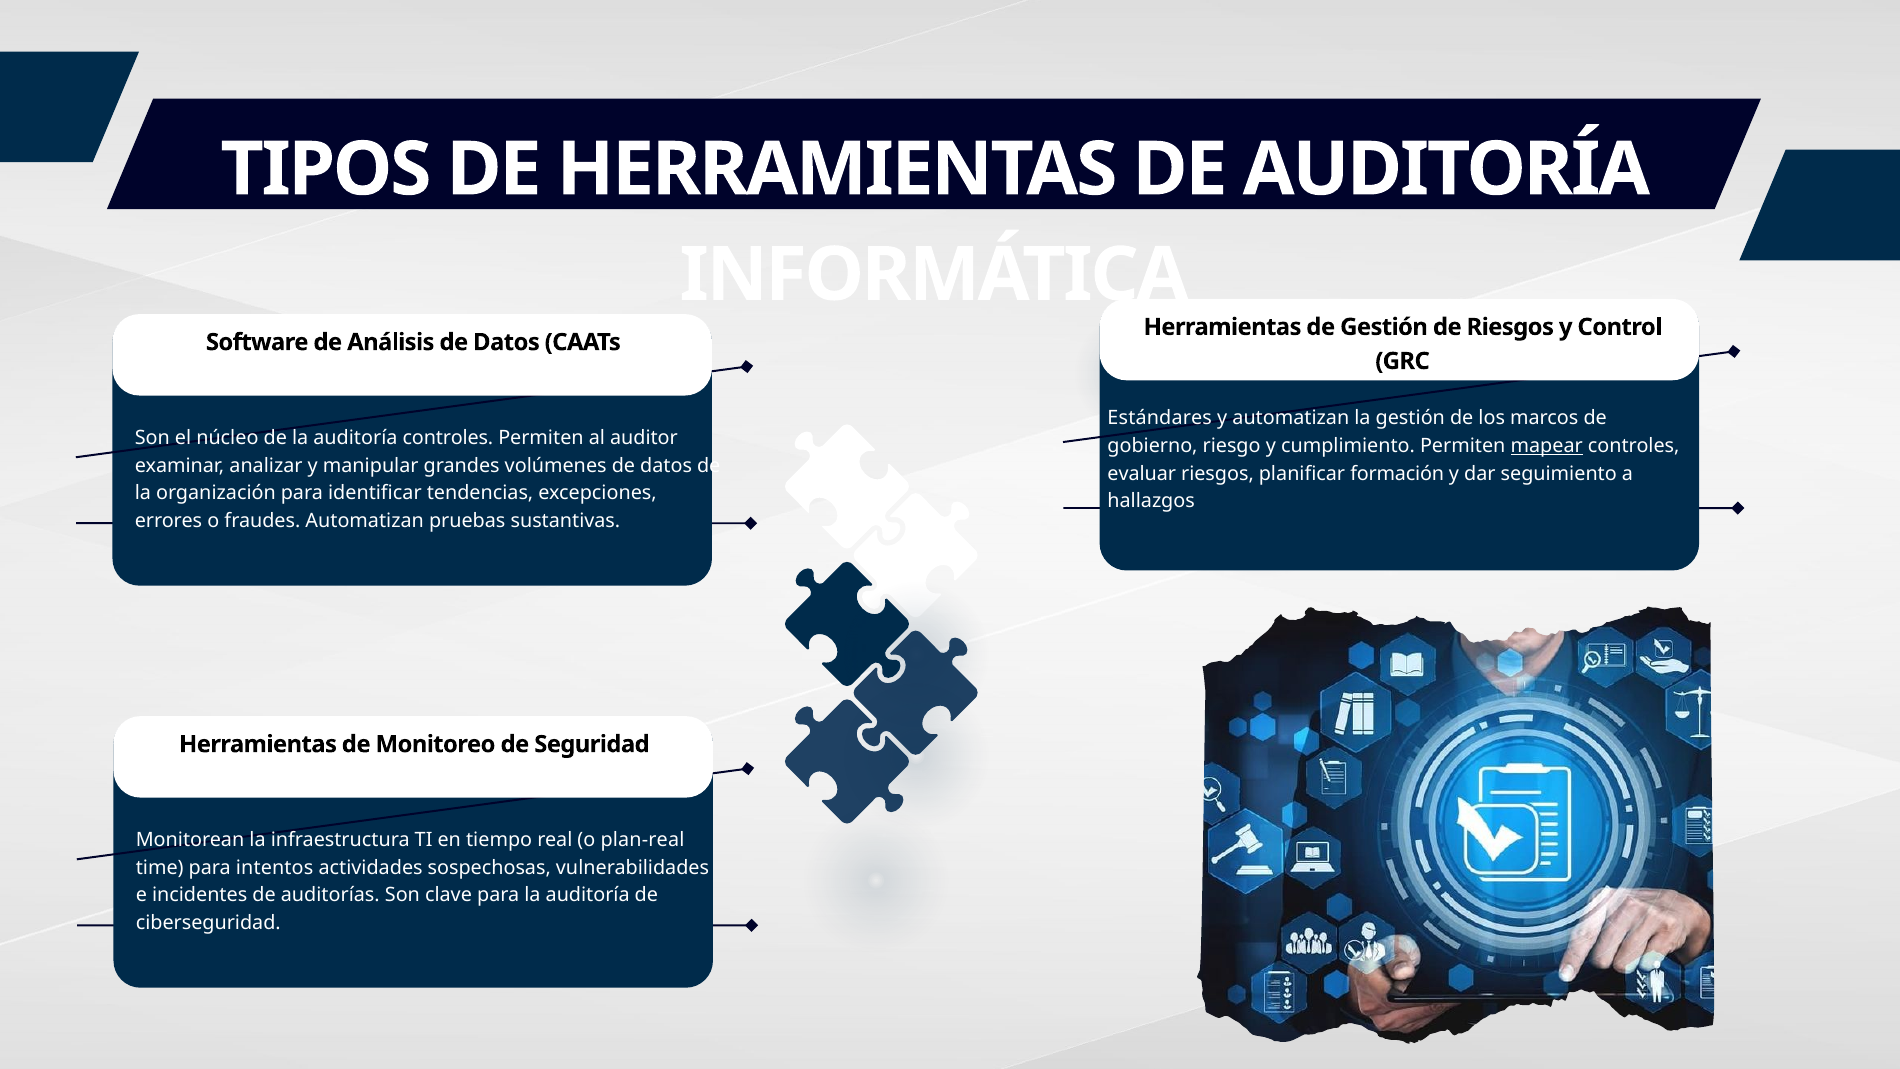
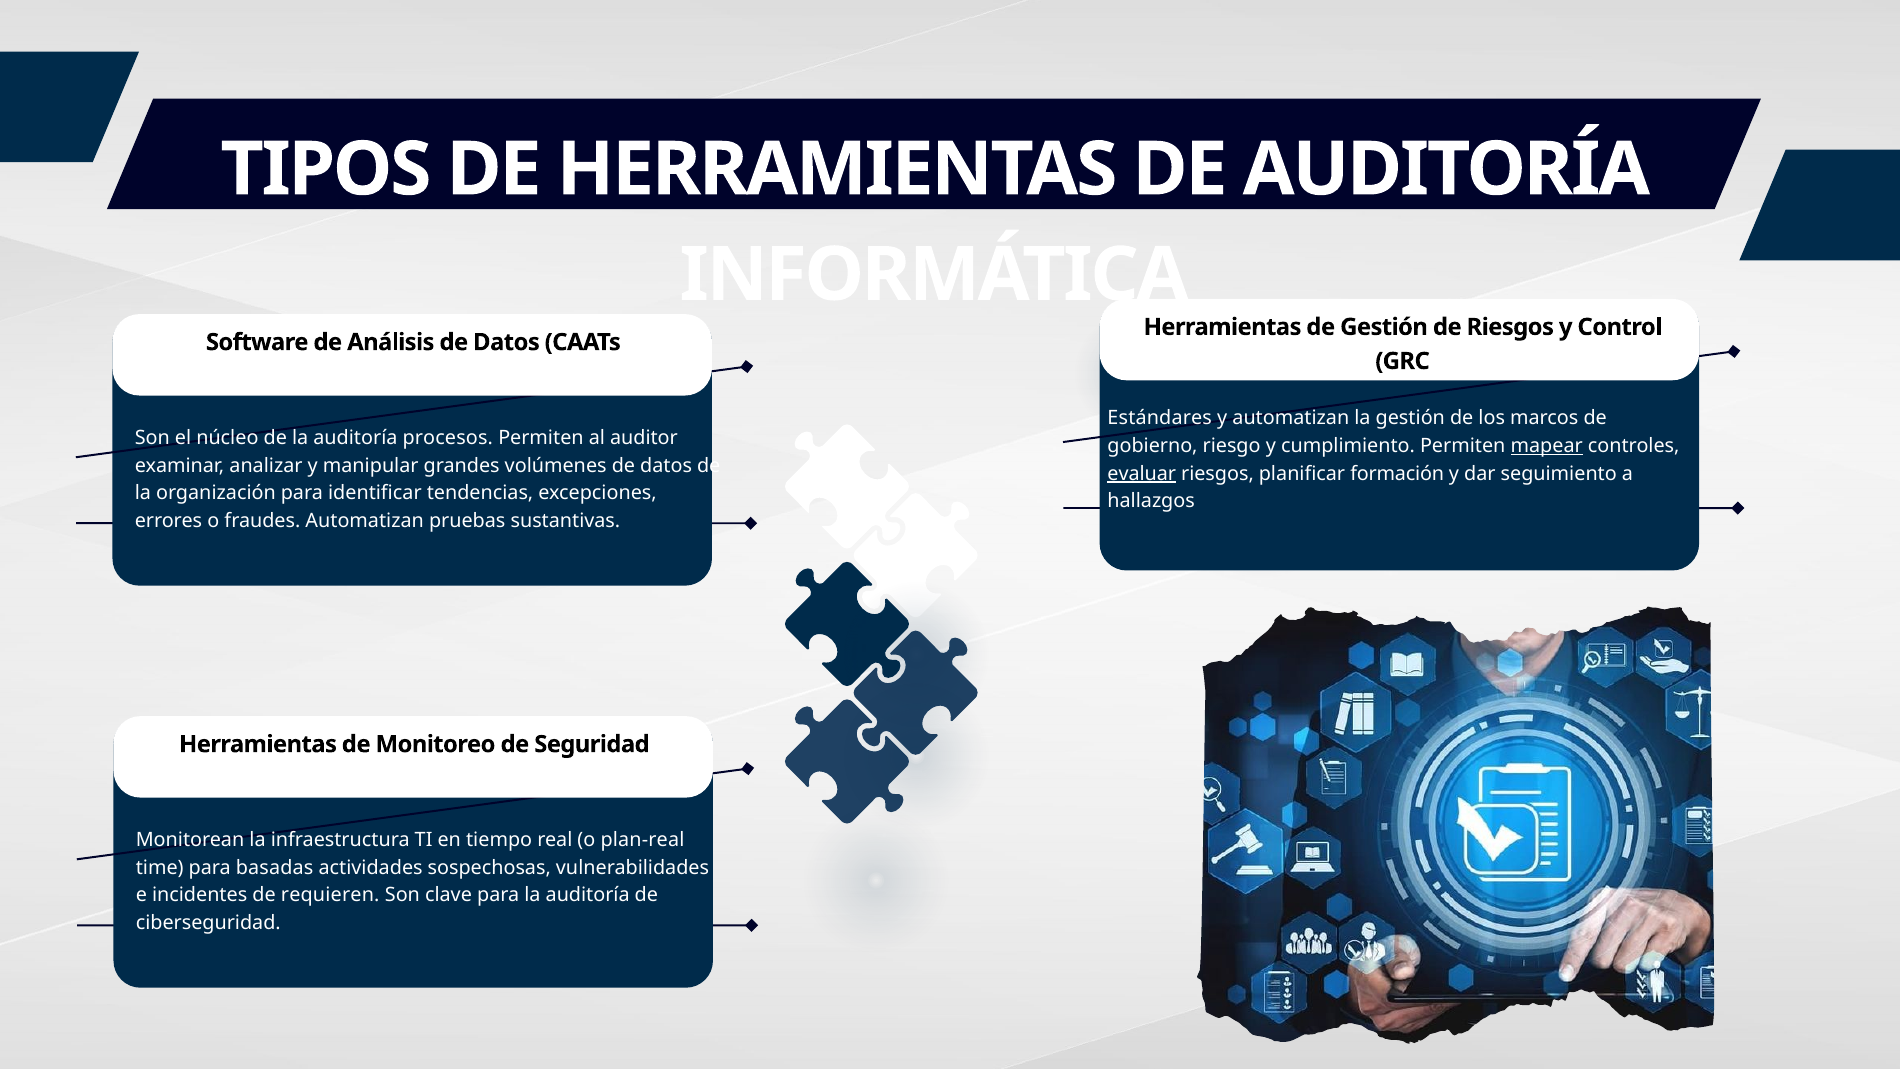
auditoría controles: controles -> procesos (448, 438)
evaluar underline: none -> present (1142, 473)
intentos: intentos -> basadas (275, 867)
auditorías: auditorías -> requieren (330, 895)
